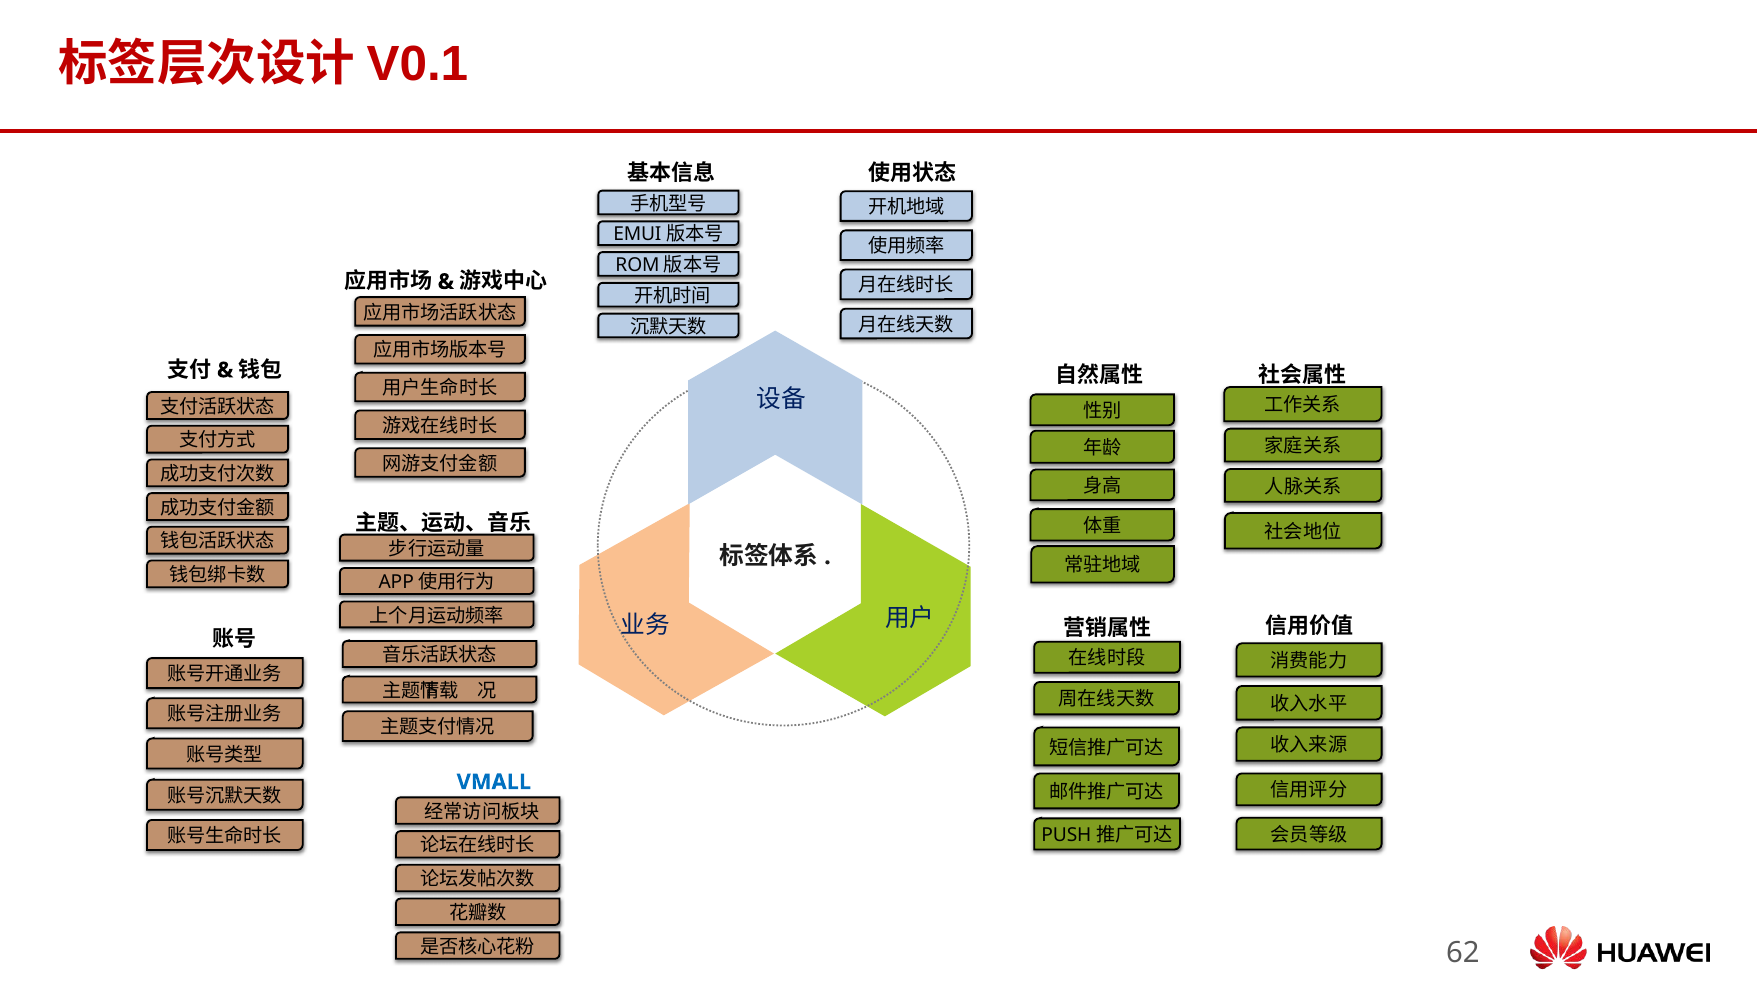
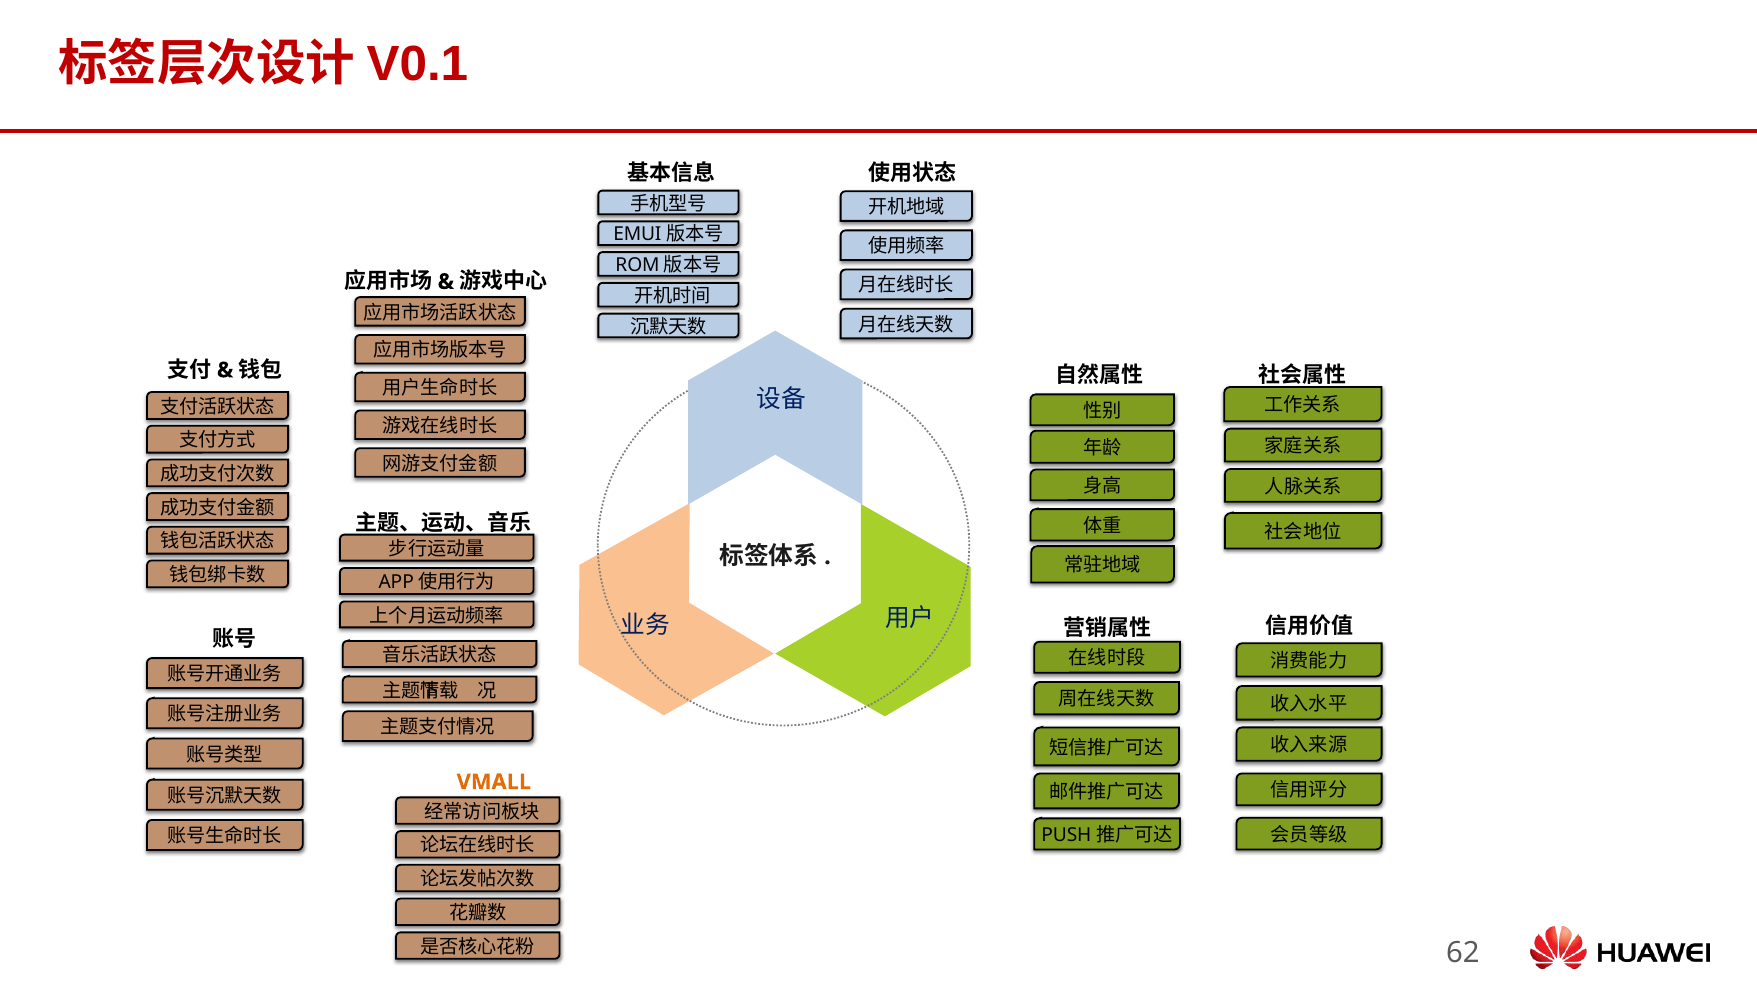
VMALL colour: blue -> orange (494, 782)
